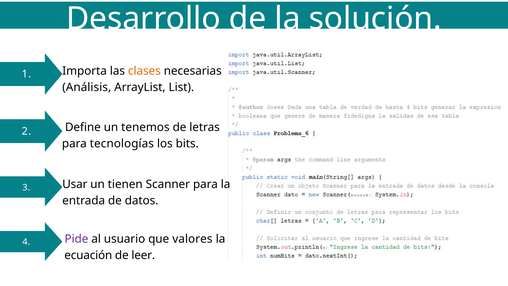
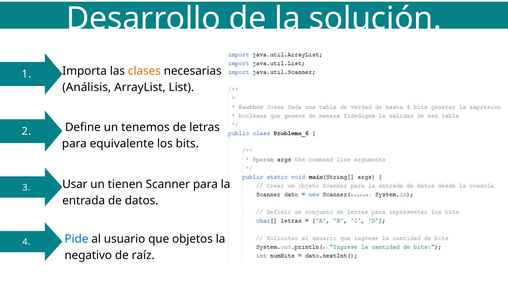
tecnologías: tecnologías -> equivalente (122, 144)
Pide colour: purple -> blue (76, 239)
valores: valores -> objetos (192, 239)
ecuación: ecuación -> negativo (88, 255)
leer: leer -> raíz (143, 255)
